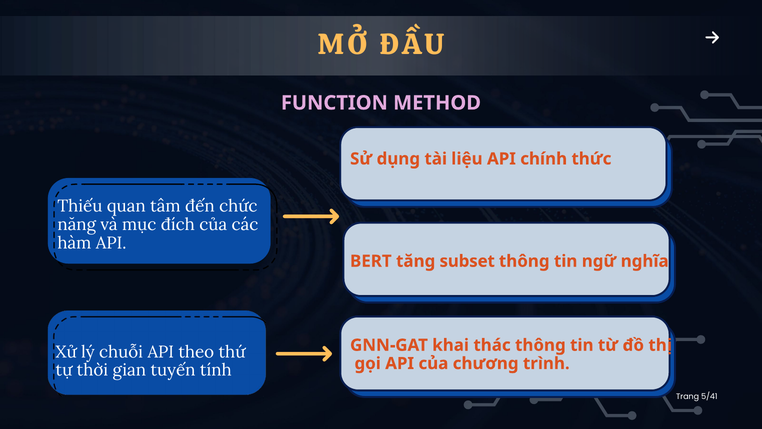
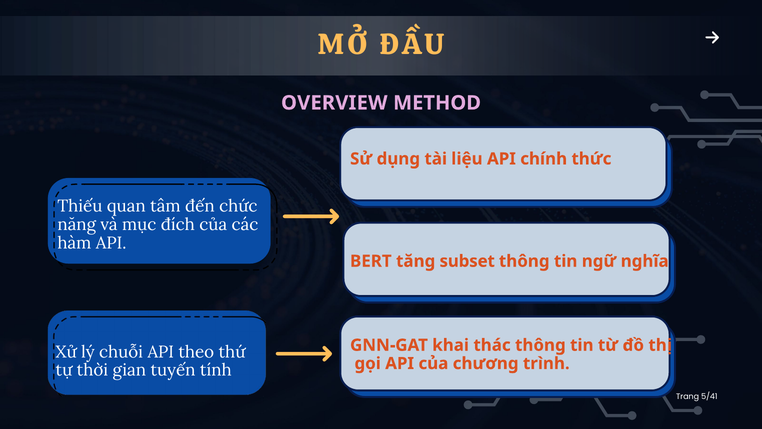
FUNCTION: FUNCTION -> OVERVIEW (334, 103)
